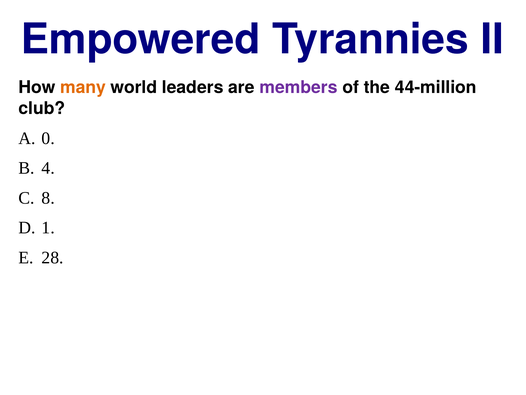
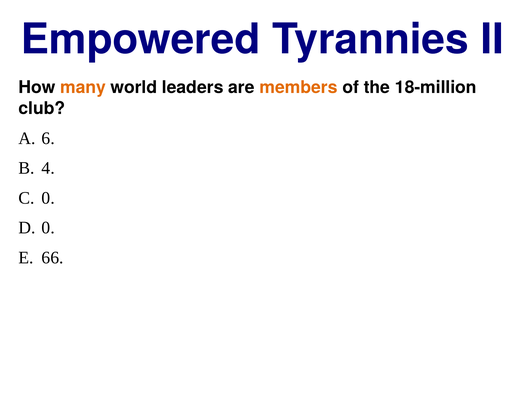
members colour: purple -> orange (299, 87)
44-million: 44-million -> 18-million (436, 87)
0: 0 -> 6 (48, 138)
8: 8 -> 0 (48, 198)
1: 1 -> 0 (48, 228)
28: 28 -> 66 (53, 257)
